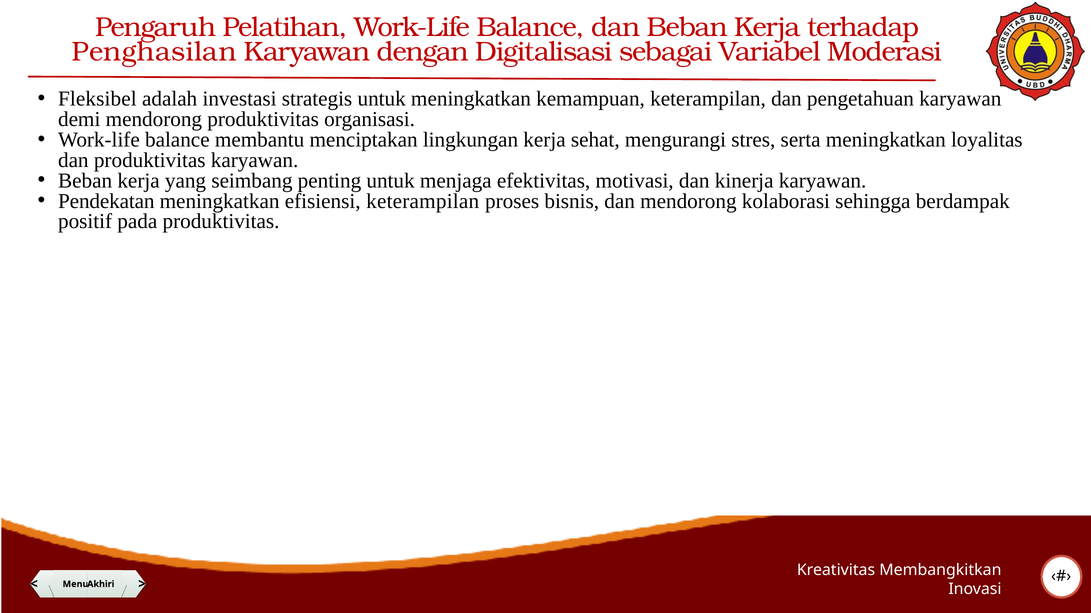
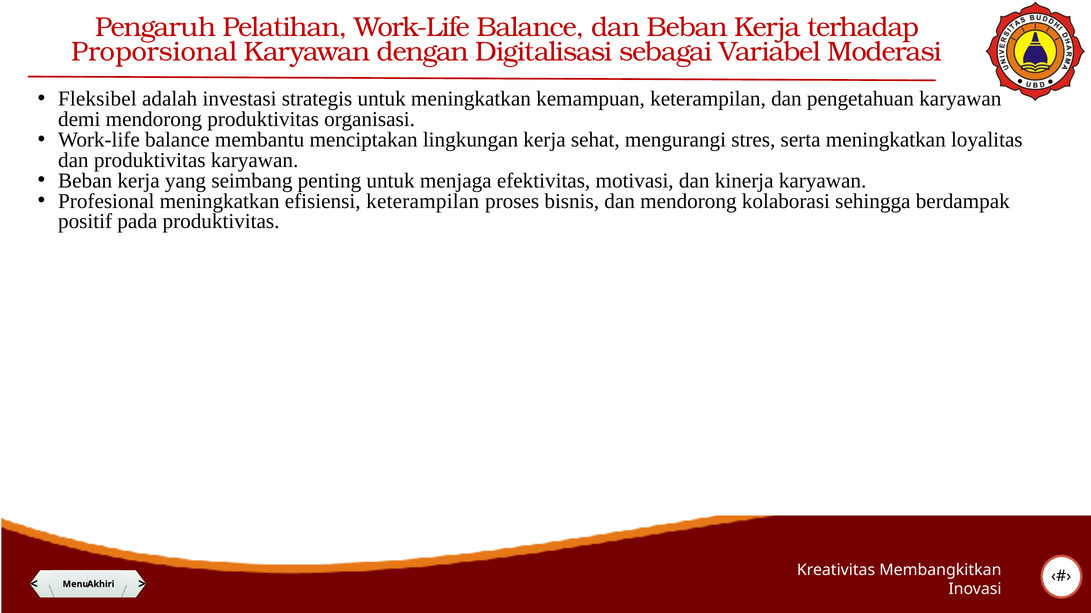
Penghasilan: Penghasilan -> Proporsional (154, 52)
Pendekatan: Pendekatan -> Profesional (106, 201)
